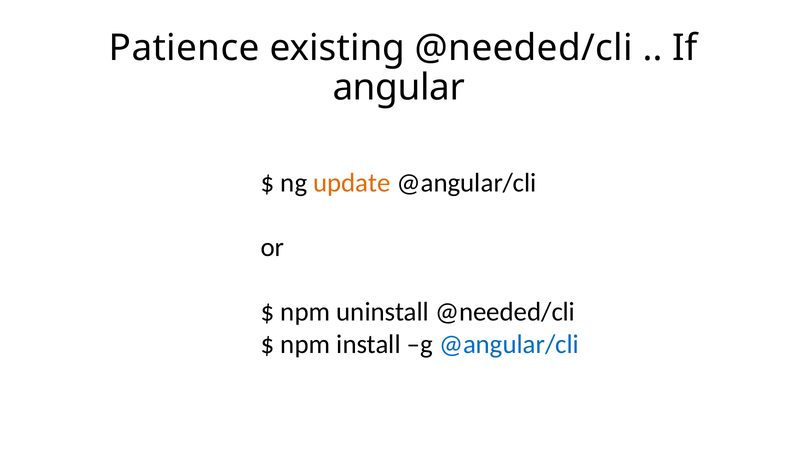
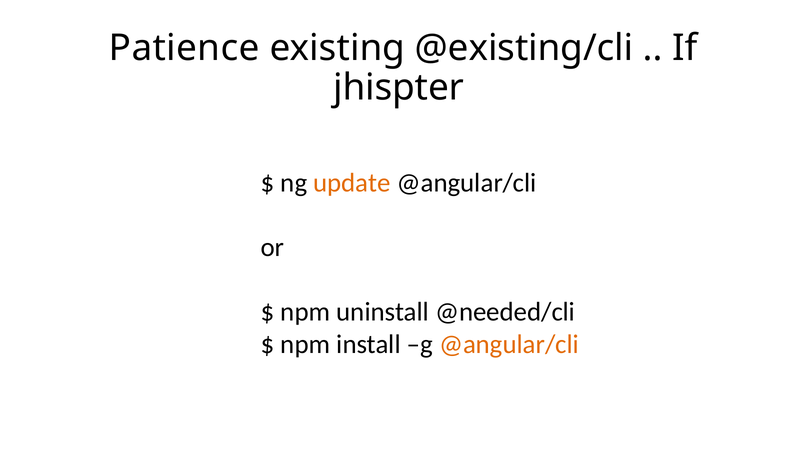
existing @needed/cli: @needed/cli -> @existing/cli (524, 48)
angular: angular -> jhispter (399, 88)
@angular/cli colour: blue -> orange (509, 344)
